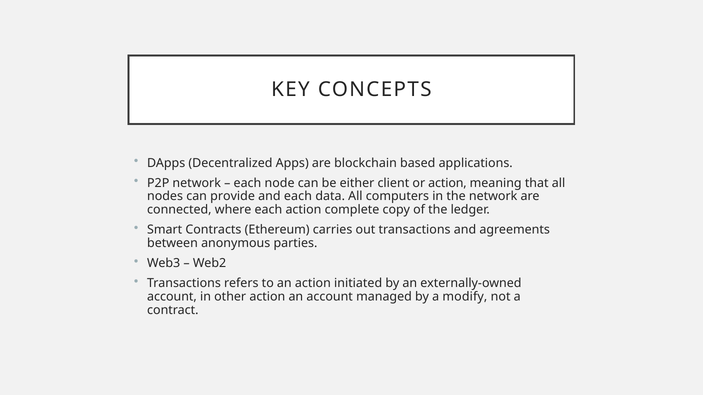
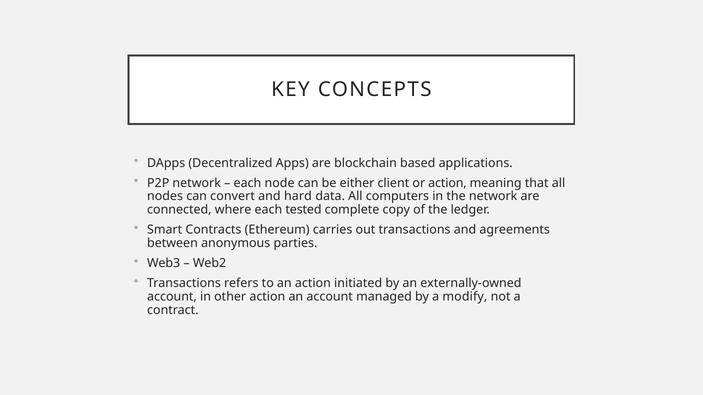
provide: provide -> convert (233, 197)
and each: each -> hard (298, 197)
each action: action -> tested (304, 210)
